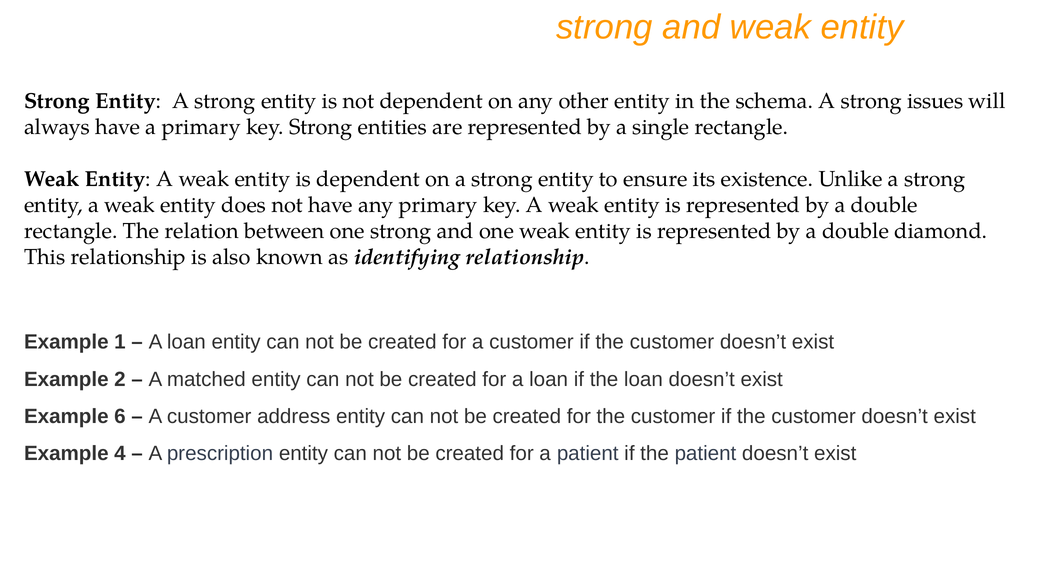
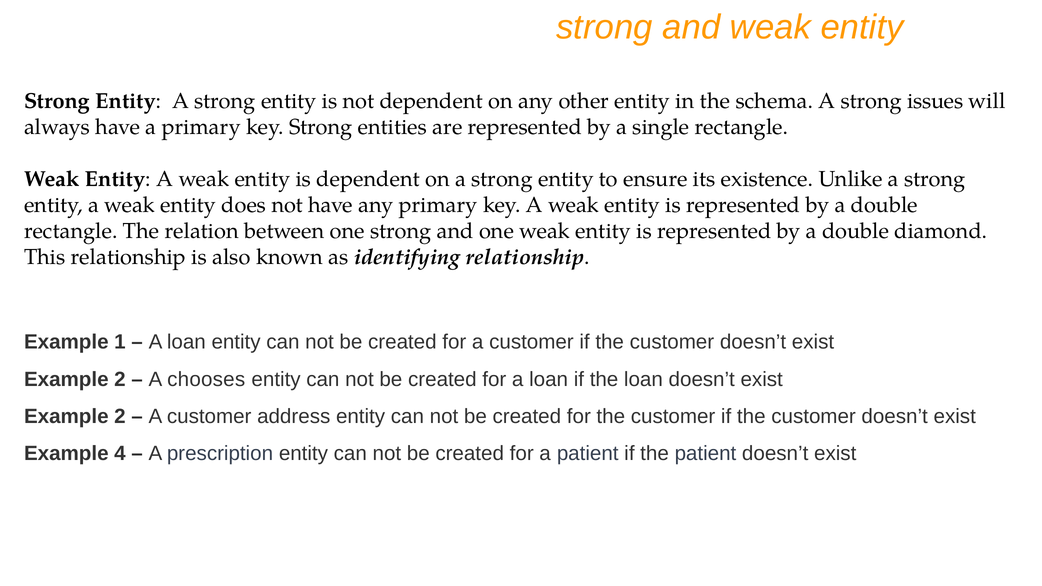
matched: matched -> chooses (206, 379)
6: 6 -> 2 (120, 416)
